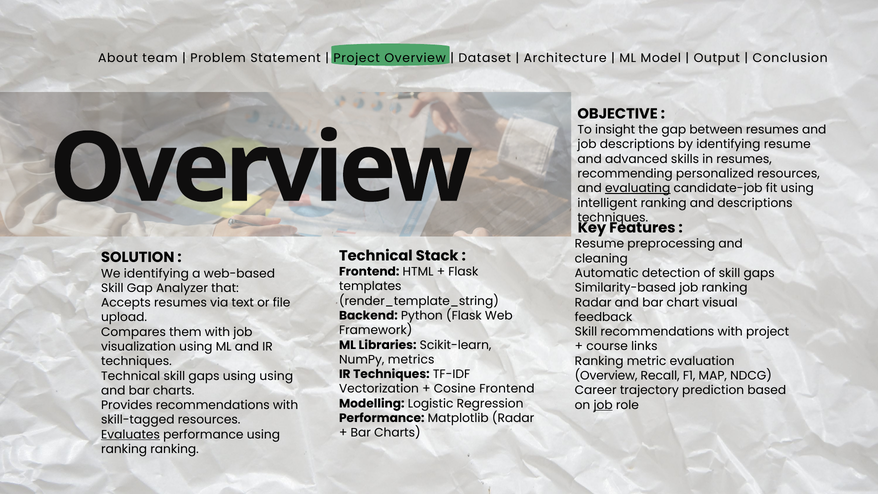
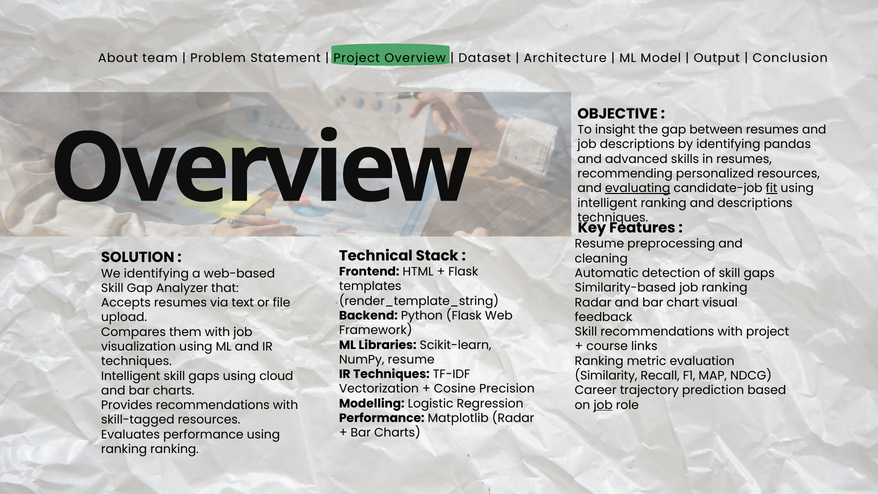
identifying resume: resume -> pandas (787, 144)
fit underline: none -> present (772, 188)
NumPy metrics: metrics -> resume (411, 360)
Overview: Overview -> Similarity (606, 376)
Technical: Technical -> Intelligent (131, 376)
using using: using -> cloud (276, 376)
Cosine Frontend: Frontend -> Precision (507, 389)
Evaluates underline: present -> none (130, 434)
